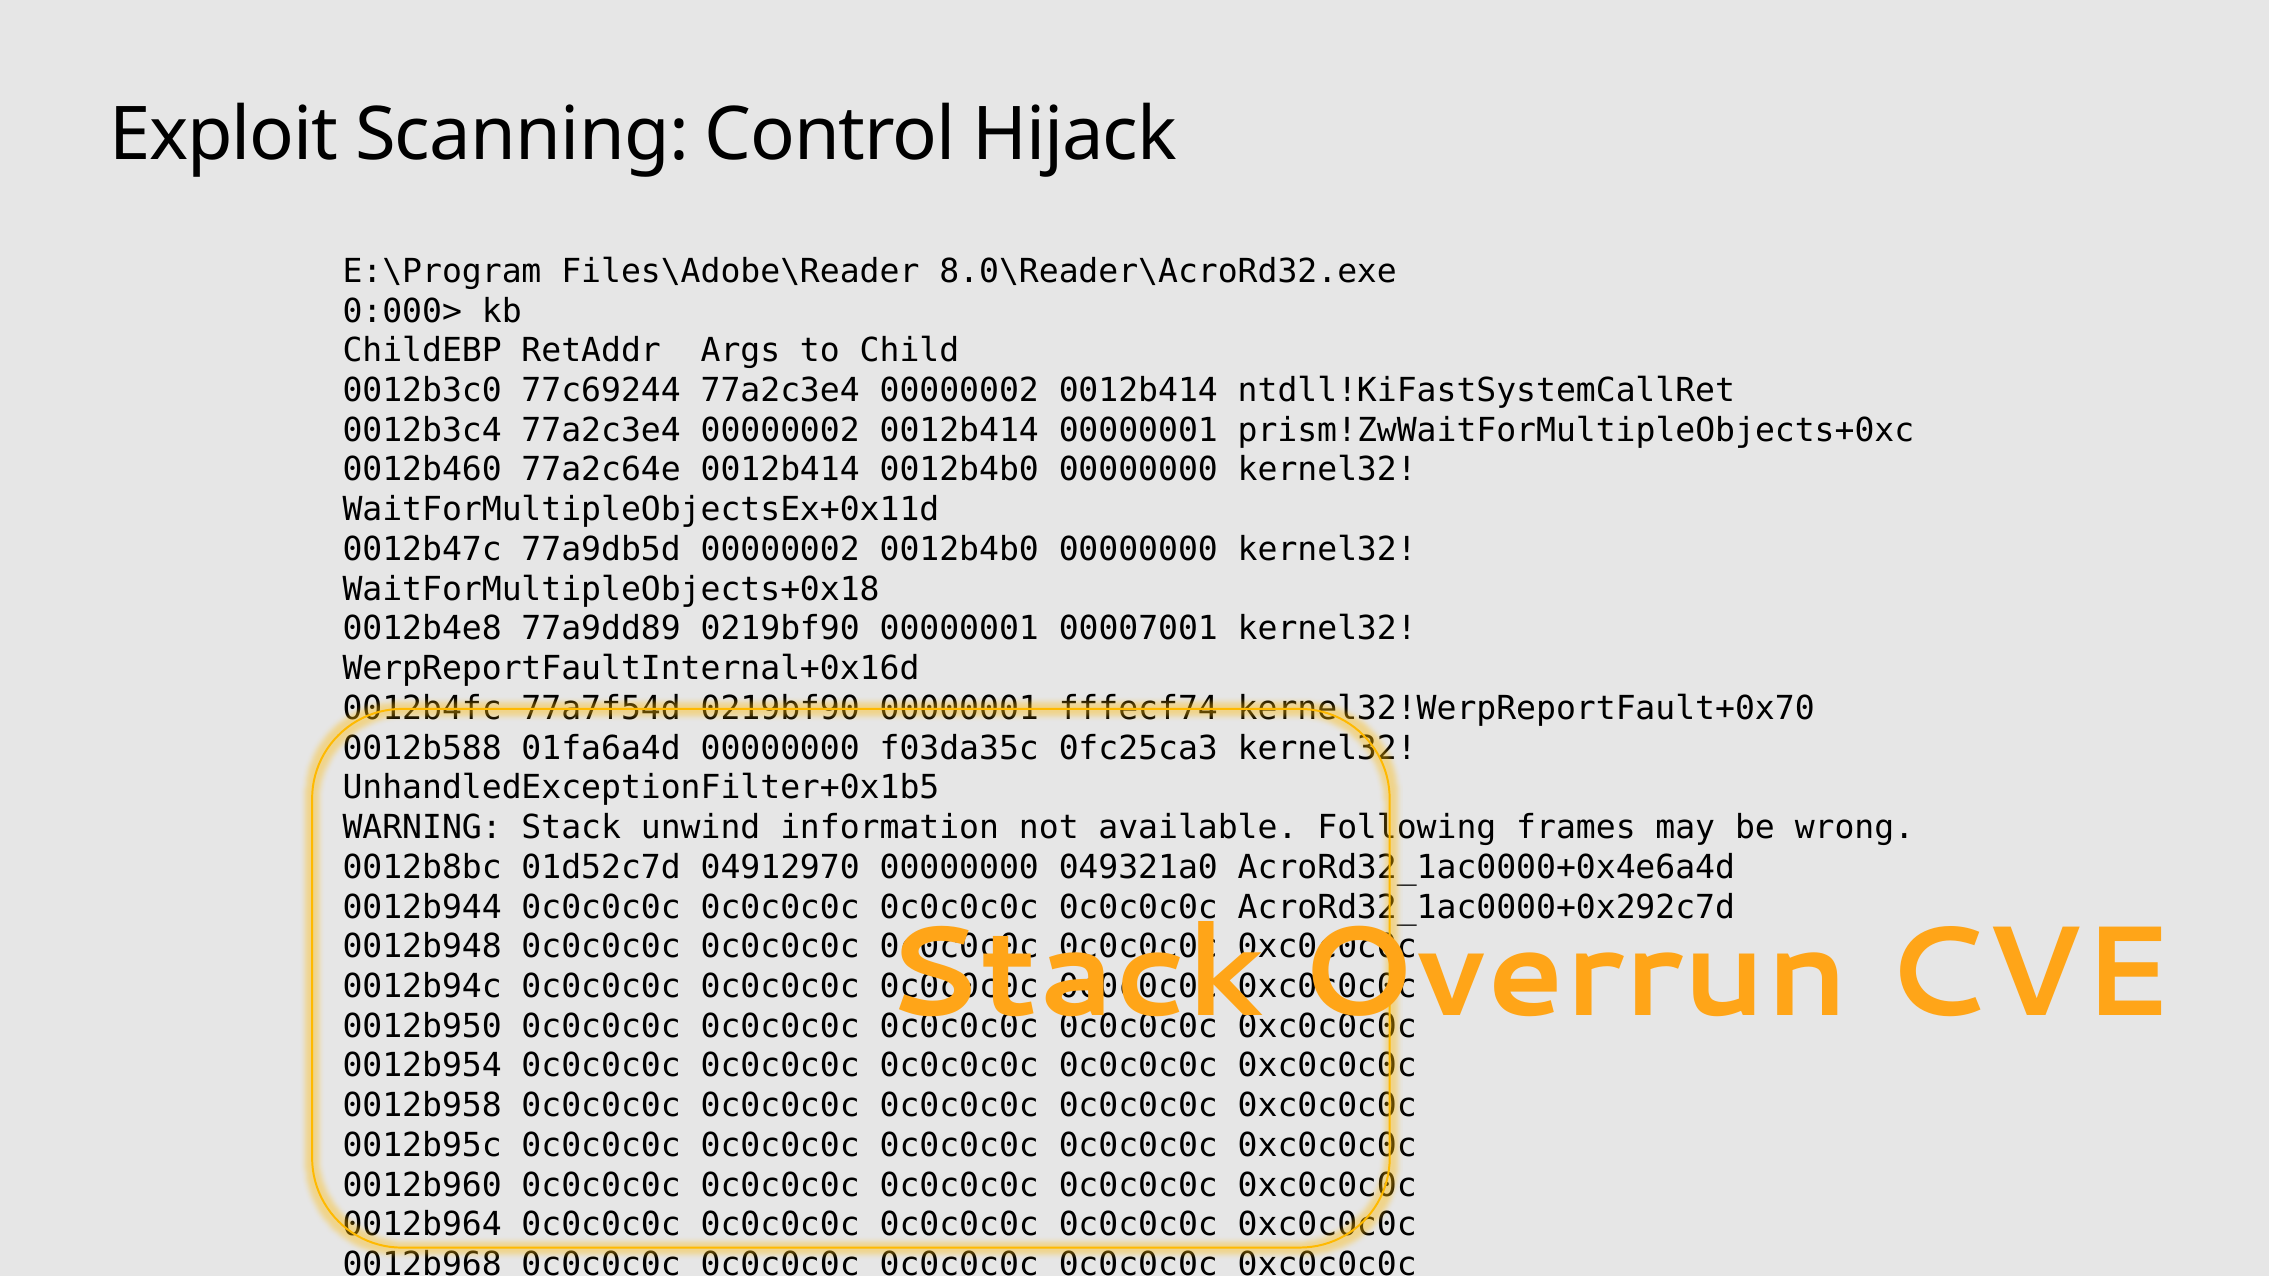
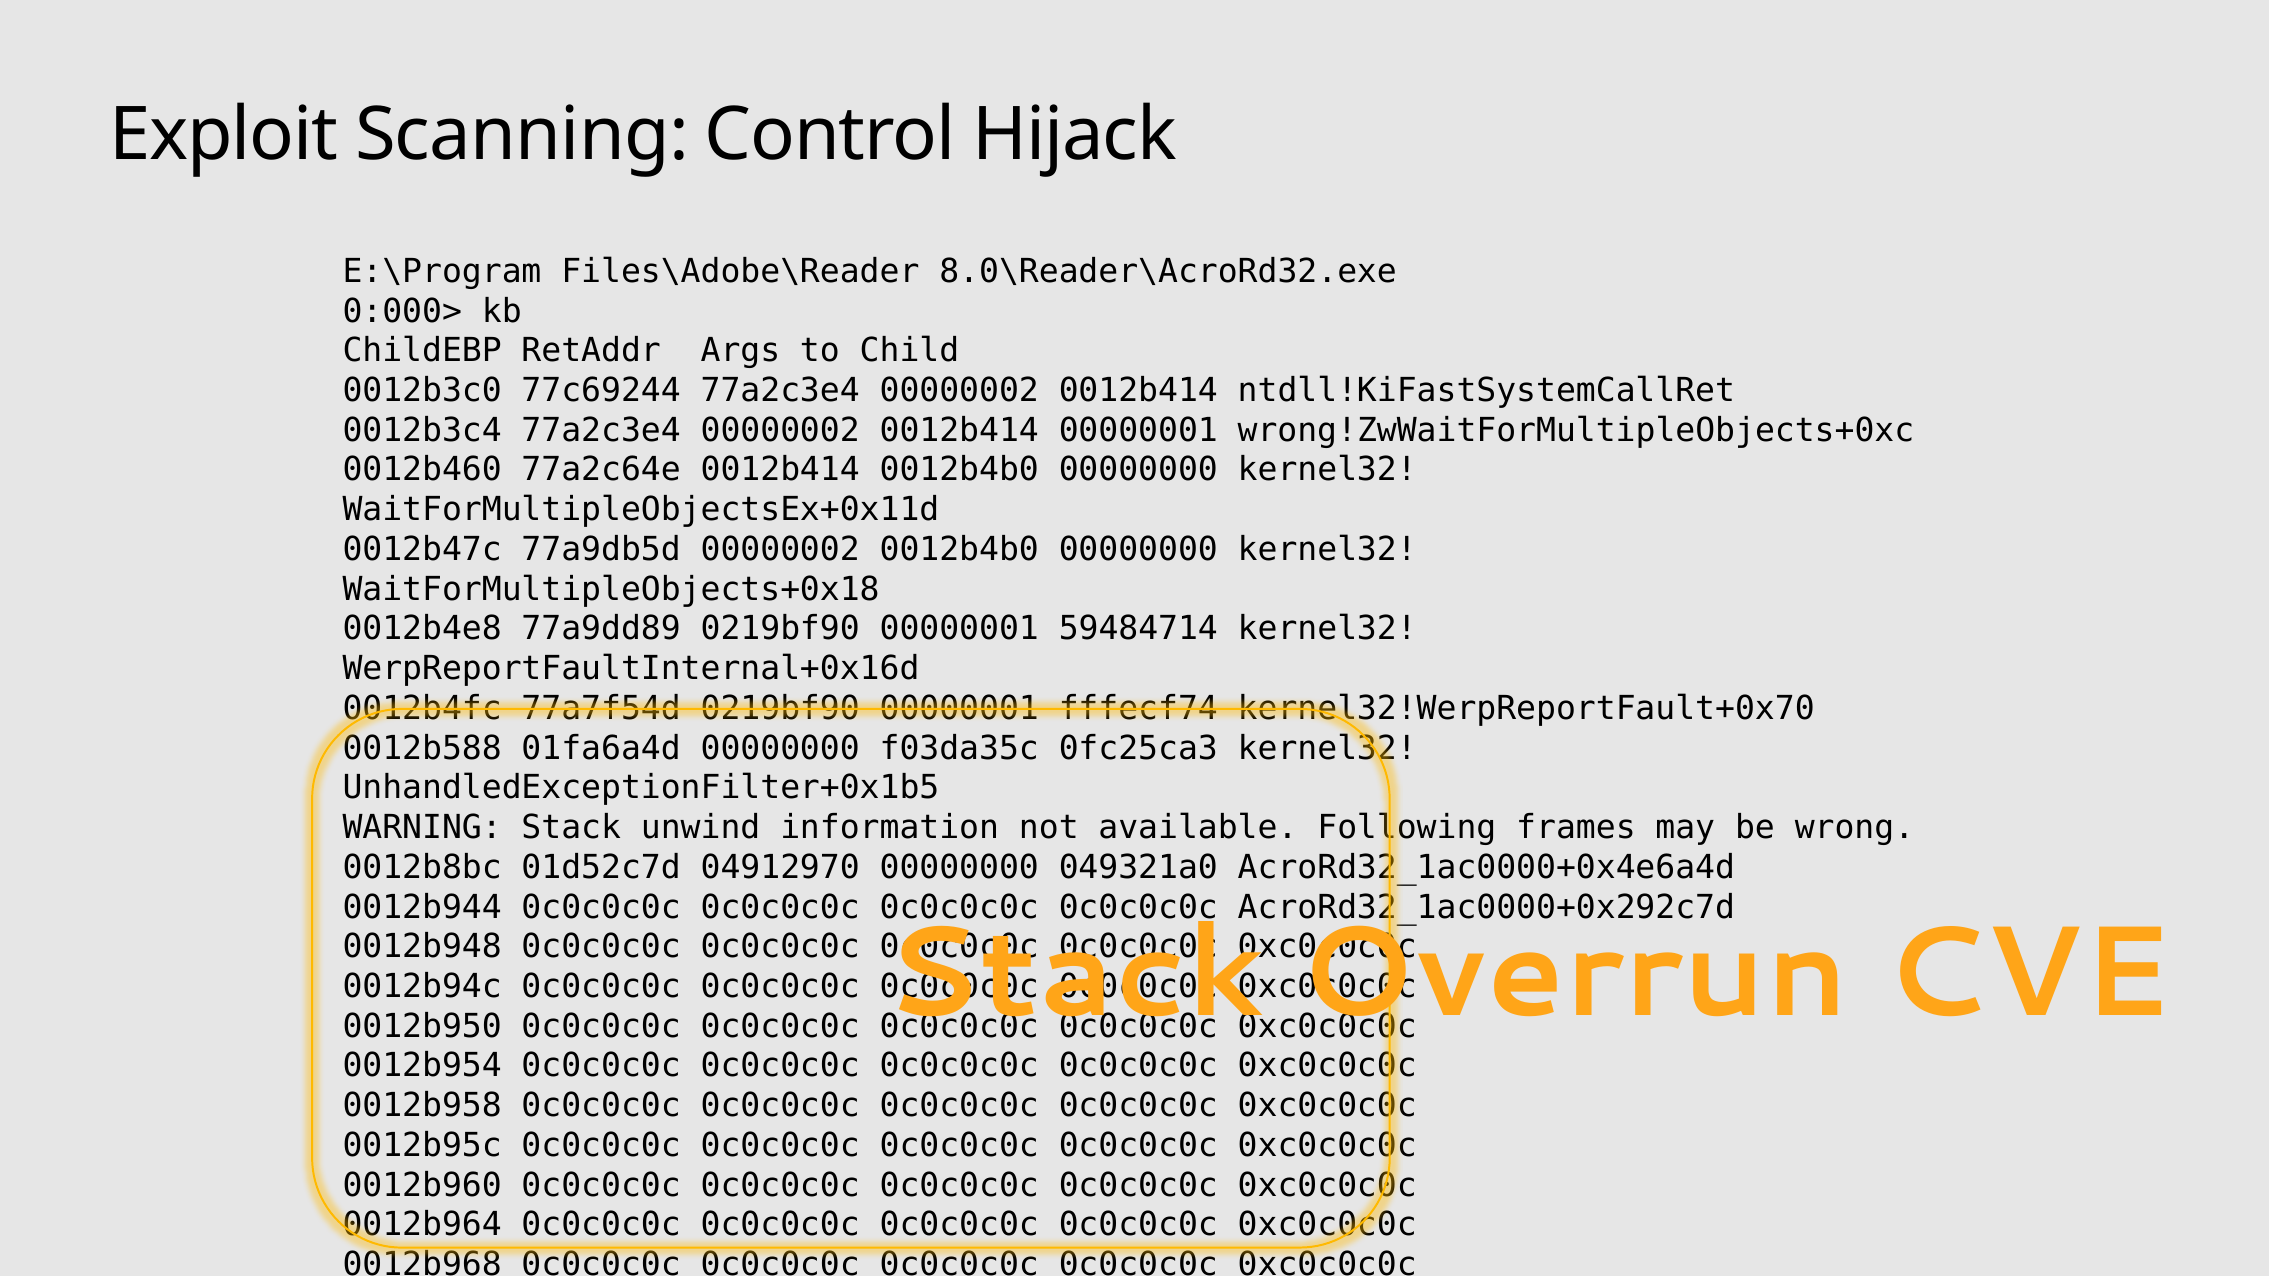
prism!ZwWaitForMultipleObjects+0xc: prism!ZwWaitForMultipleObjects+0xc -> wrong!ZwWaitForMultipleObjects+0xc (1576, 430)
00007001: 00007001 -> 59484714 (1138, 629)
